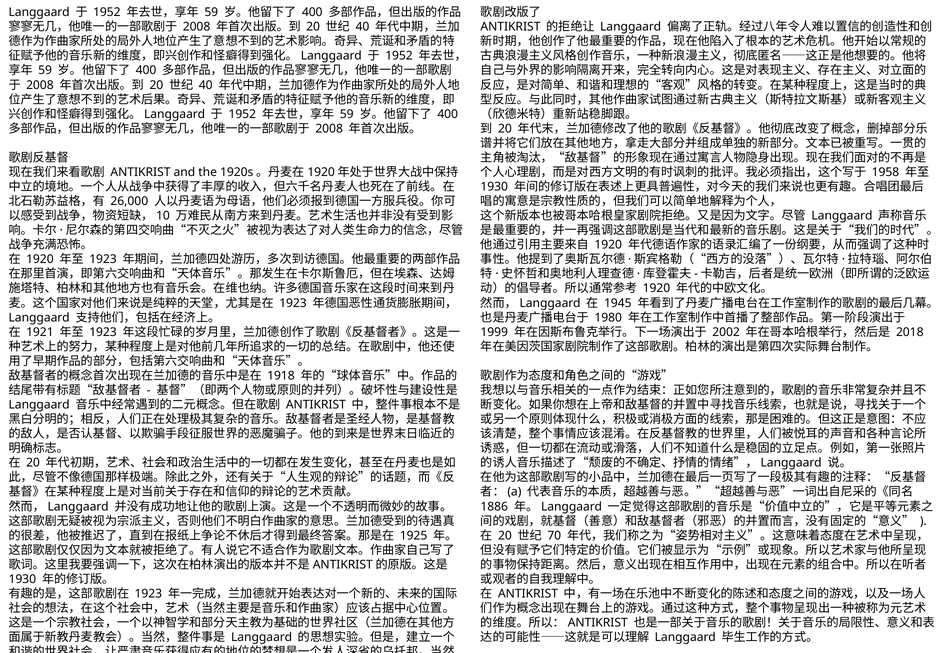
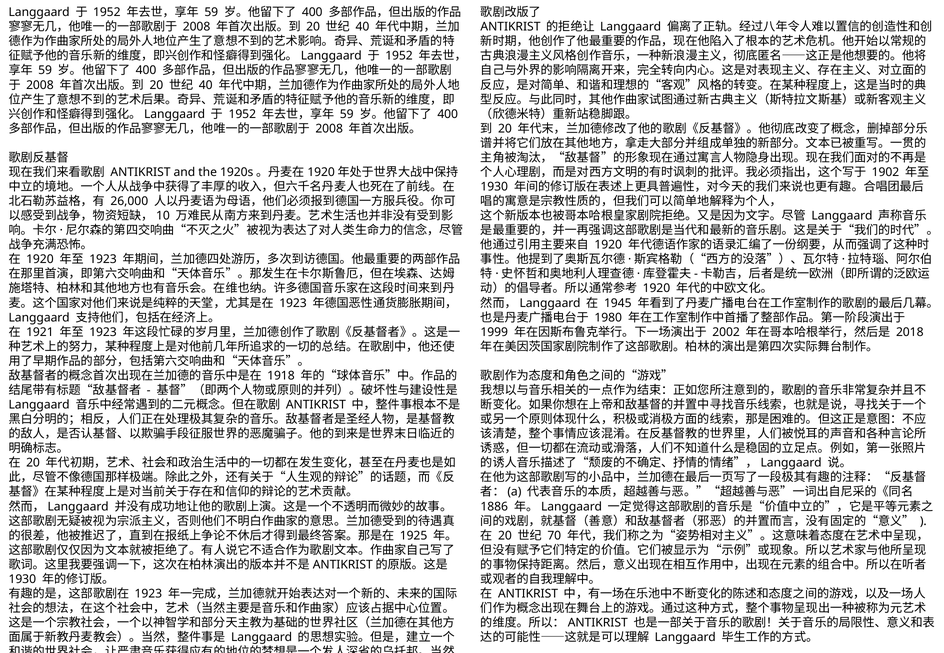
1958: 1958 -> 1902 (886, 172)
